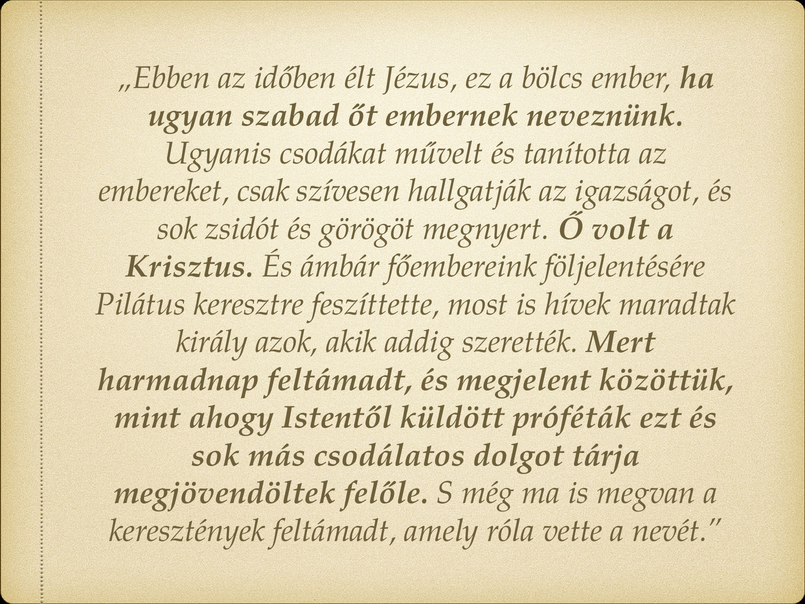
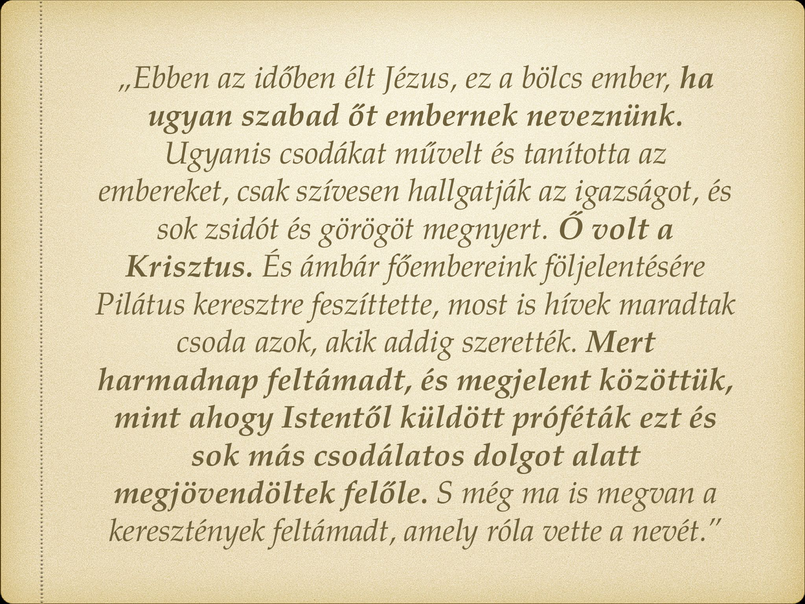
király: király -> csoda (212, 342)
tárja: tárja -> alatt (606, 455)
